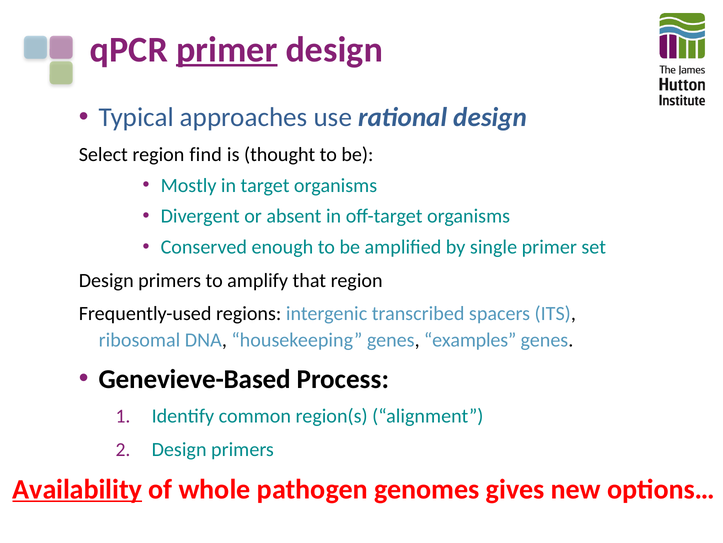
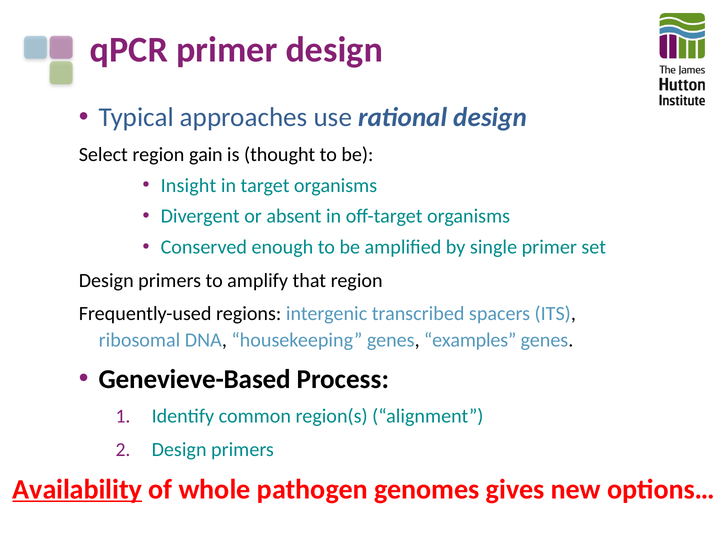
primer underline: present -> none (227, 50)
find: find -> gain (206, 154)
Mostly: Mostly -> Insight (188, 185)
